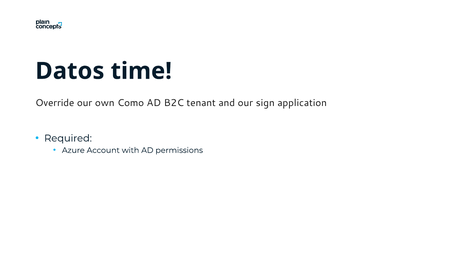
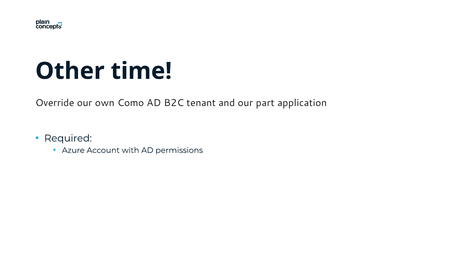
Datos: Datos -> Other (70, 71)
sign: sign -> part (265, 103)
